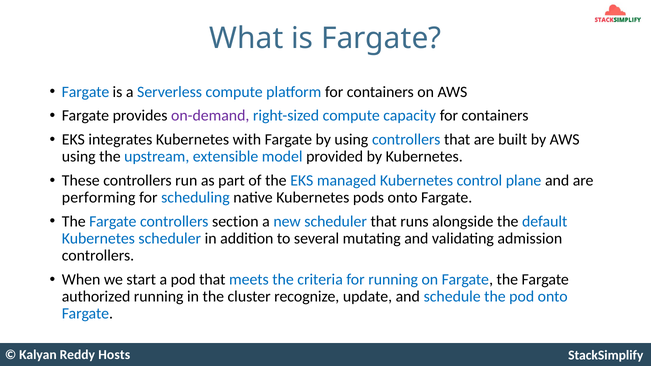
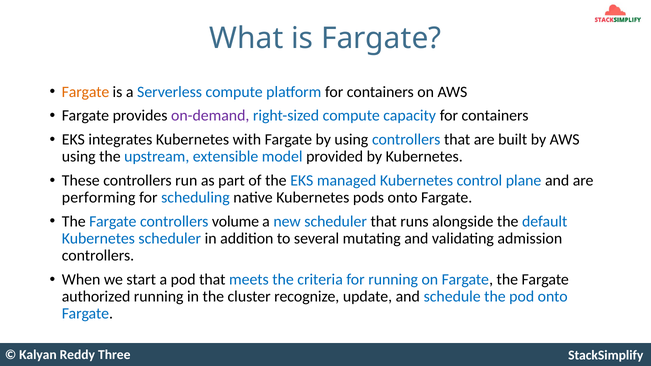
Fargate colour: blue -> orange (86, 92)
section: section -> volume (235, 222)
Hosts: Hosts -> Three (114, 355)
